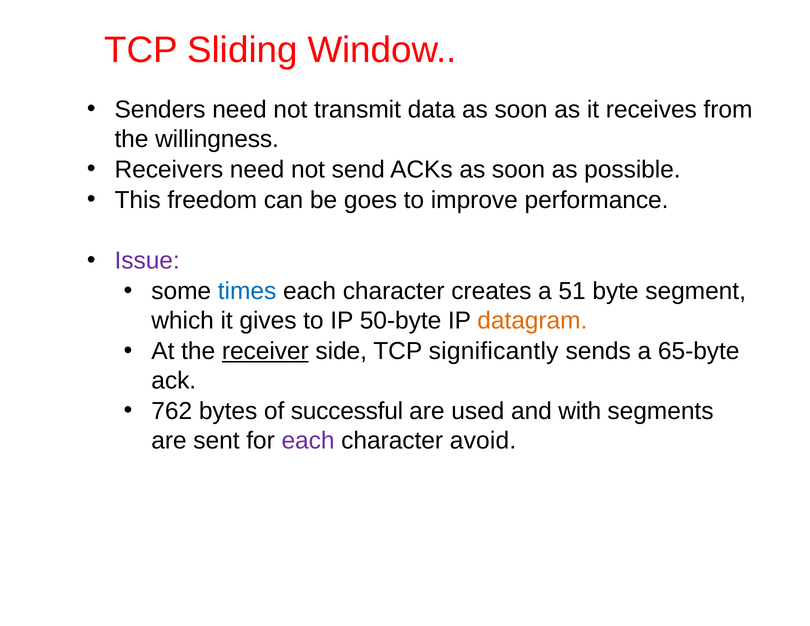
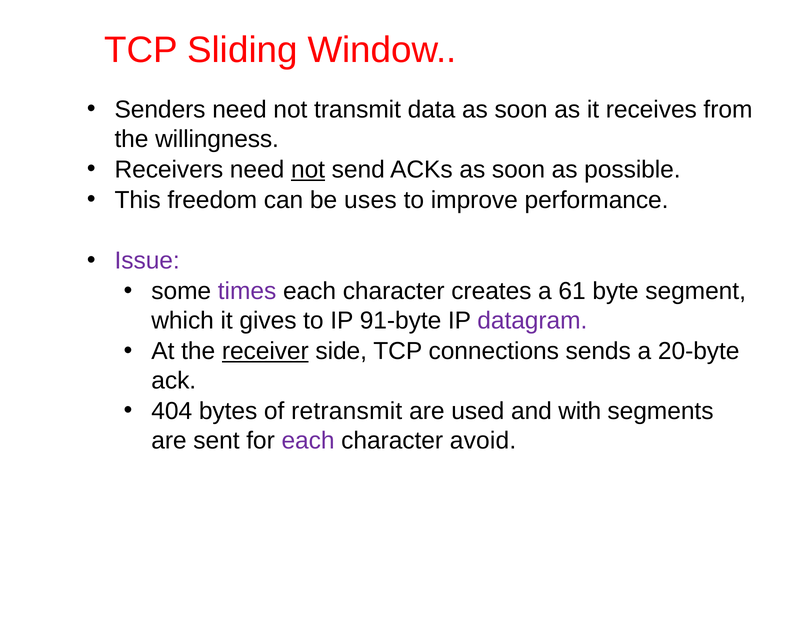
not underline: none -> present (308, 169)
goes: goes -> uses (370, 200)
times colour: blue -> purple (247, 291)
51: 51 -> 61 (572, 291)
50-byte: 50-byte -> 91-byte (401, 321)
datagram colour: orange -> purple (532, 321)
significantly: significantly -> connections (494, 351)
65-byte: 65-byte -> 20-byte (699, 351)
762: 762 -> 404 (172, 411)
successful: successful -> retransmit (347, 411)
